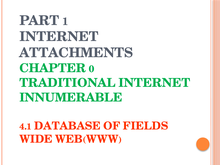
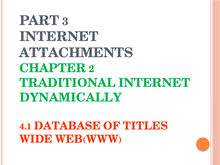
1: 1 -> 3 (65, 21)
0: 0 -> 2 (92, 69)
INNUMERABLE: INNUMERABLE -> DYNAMICALLY (71, 97)
FIELDS: FIELDS -> TITLES (145, 126)
